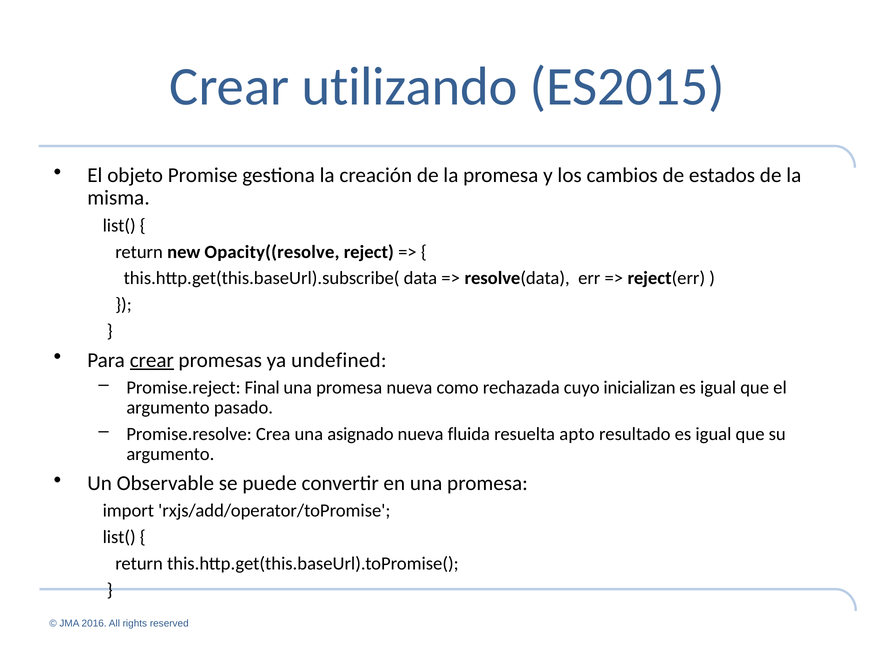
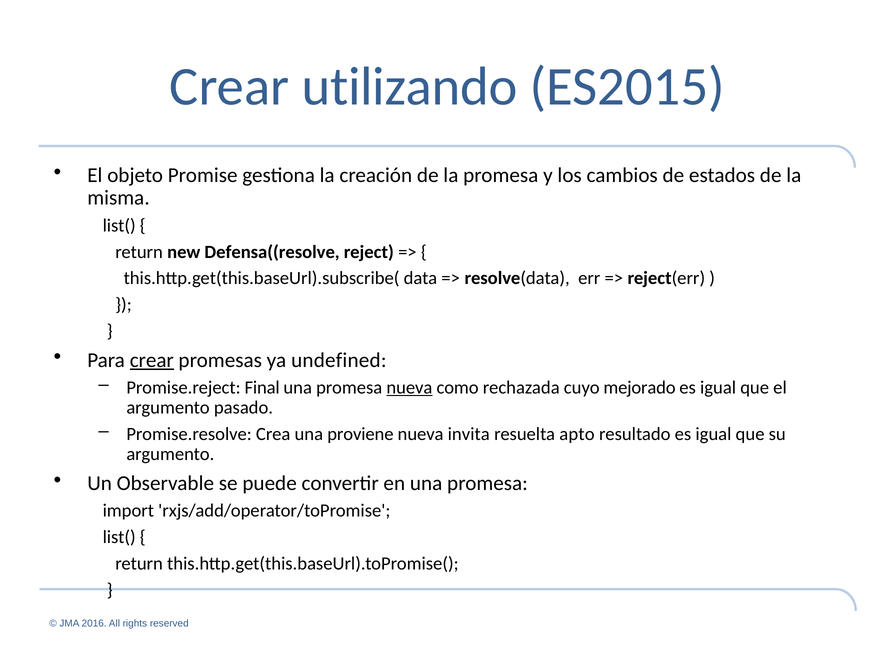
Opacity((resolve: Opacity((resolve -> Defensa((resolve (272, 252)
nueva underline: none -> present (409, 388)
inicializan: inicializan -> mejorado (640, 388)
asignado: asignado -> proviene (360, 434)
fluida: fluida -> invita (469, 434)
